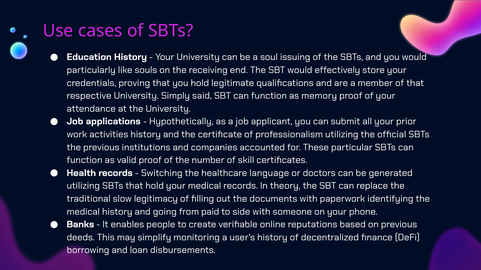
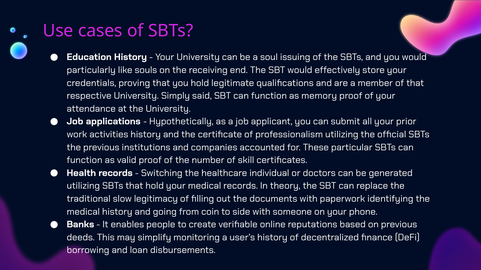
language: language -> individual (269, 173)
paid: paid -> coin (210, 212)
